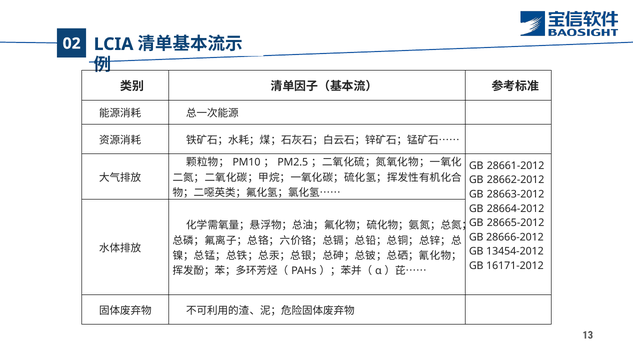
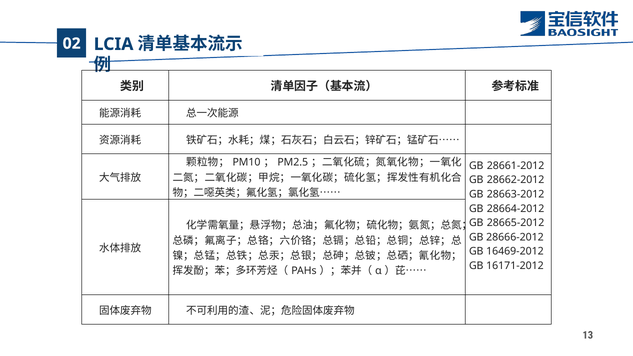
13454-2012: 13454-2012 -> 16469-2012 (515, 252)
